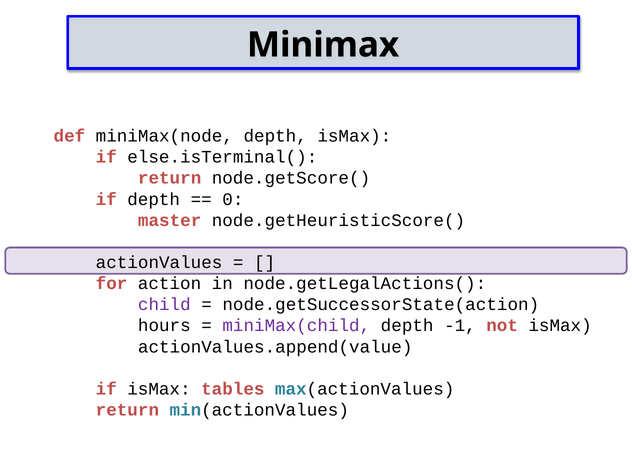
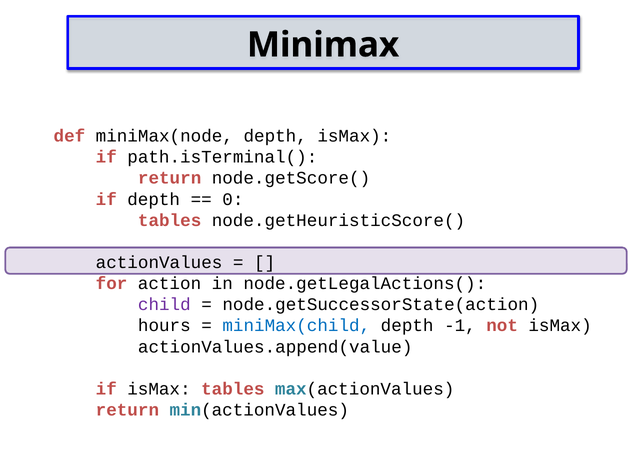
else.isTerminal(: else.isTerminal( -> path.isTerminal( (222, 157)
master: master -> tables (170, 220)
miniMax(child colour: purple -> blue (296, 326)
